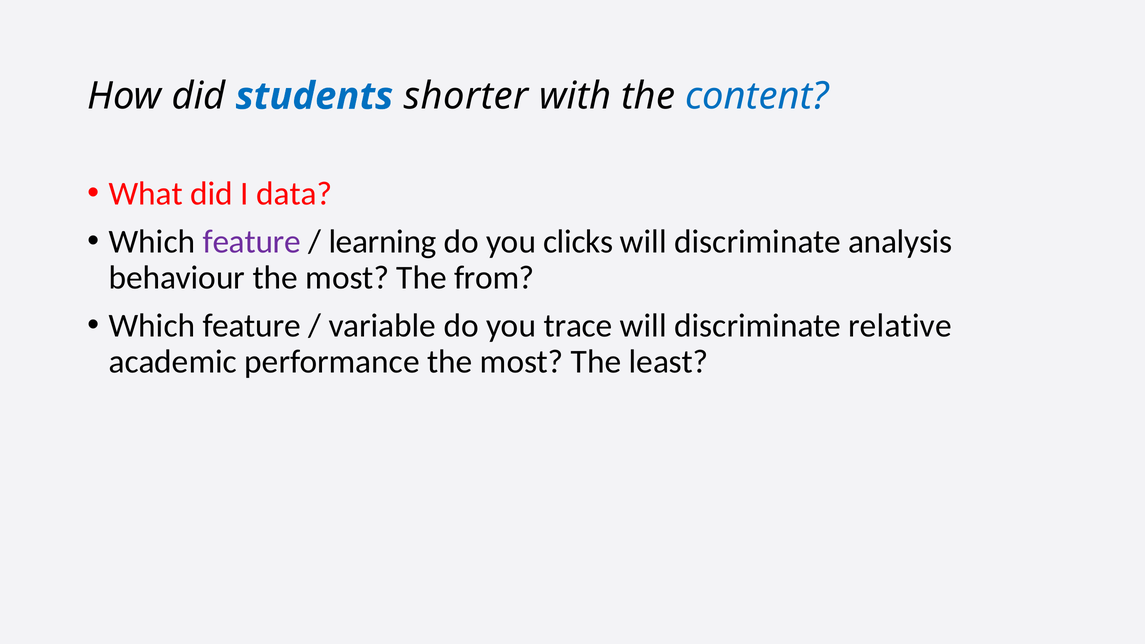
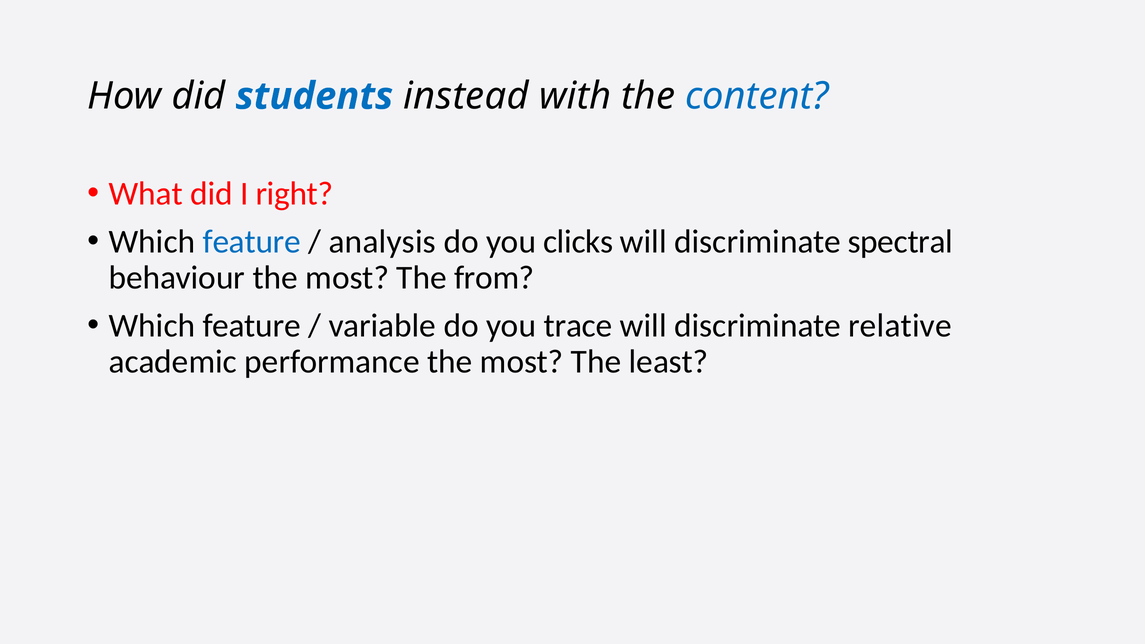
shorter: shorter -> instead (466, 96)
data: data -> right (294, 194)
feature colour: purple -> blue (252, 242)
learning: learning -> analysis (382, 242)
analysis: analysis -> spectral (900, 242)
